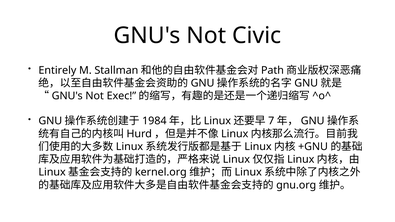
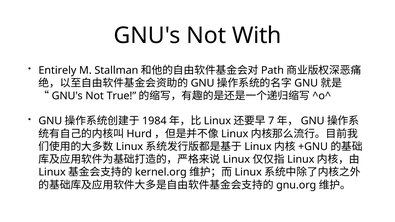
Civic: Civic -> With (257, 36)
Exec: Exec -> True (121, 96)
